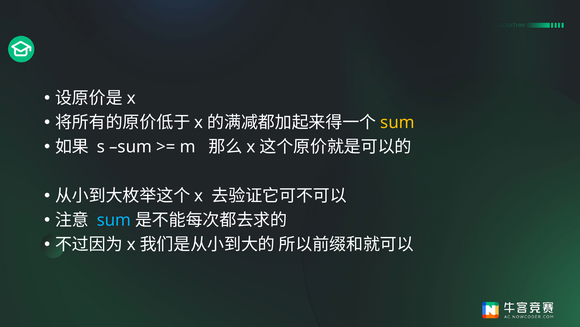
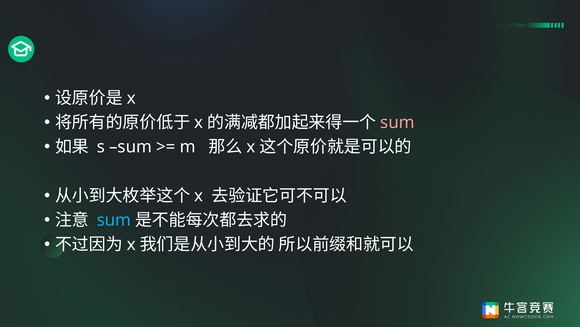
sum colour: yellow -> pink (397, 122)
